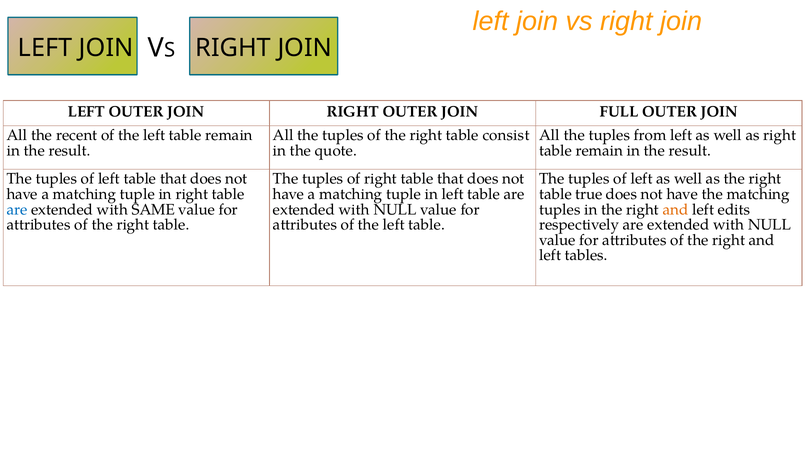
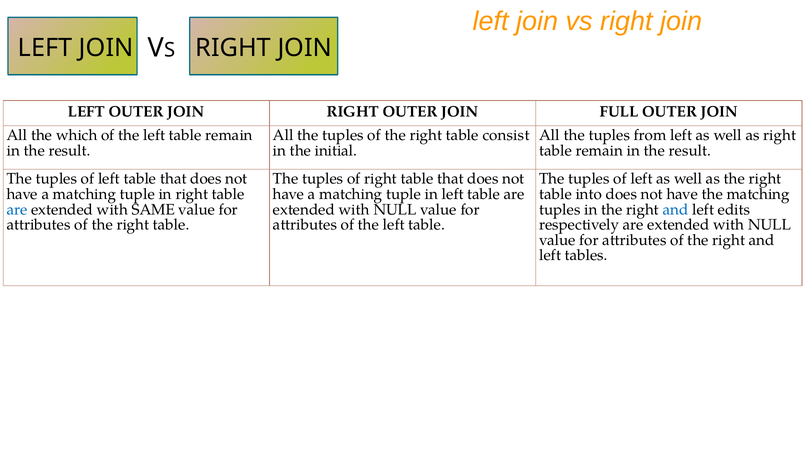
recent: recent -> which (77, 135)
quote: quote -> initial (336, 151)
true: true -> into (589, 194)
and colour: orange -> blue (676, 209)
